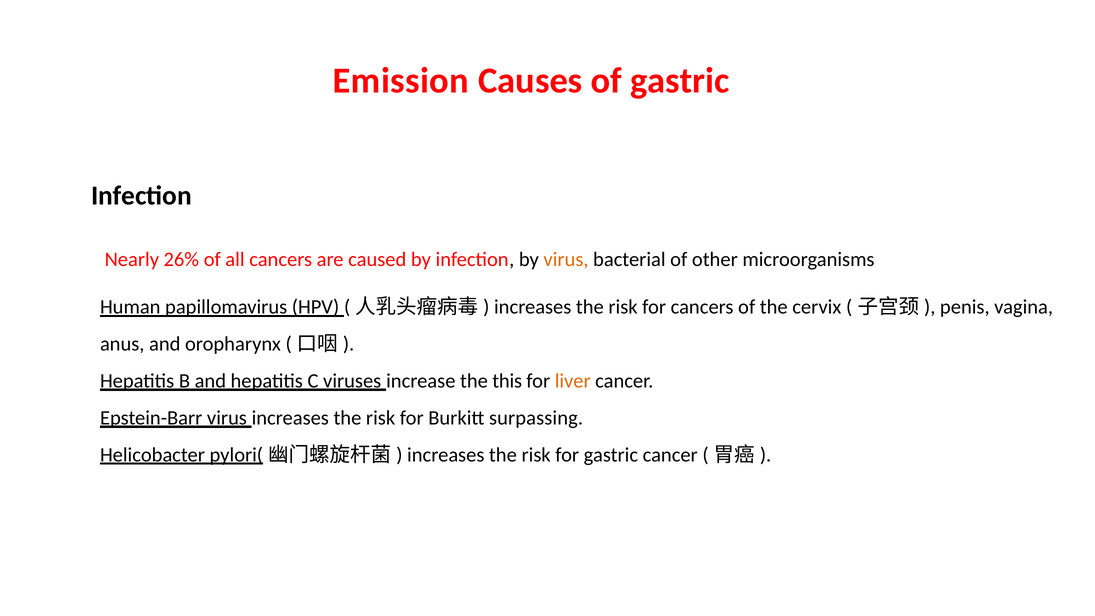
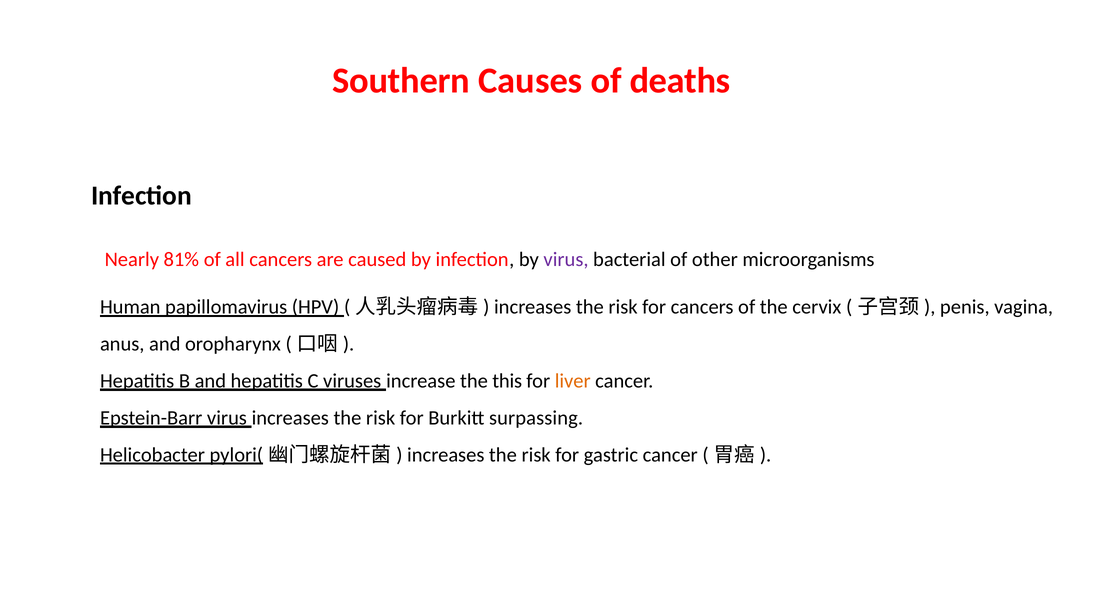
Emission: Emission -> Southern (401, 81)
of gastric: gastric -> deaths (680, 81)
26%: 26% -> 81% (181, 259)
virus colour: orange -> purple (566, 259)
